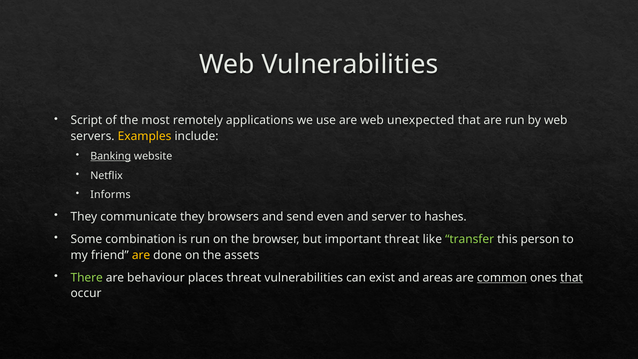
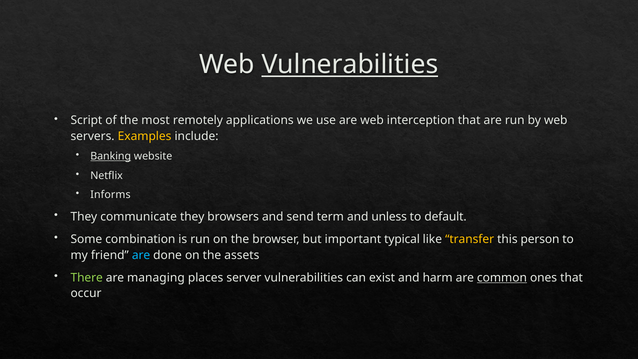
Vulnerabilities underline: none -> present (350, 65)
unexpected: unexpected -> interception (421, 120)
even: even -> term (330, 217)
server: server -> unless (389, 217)
hashes: hashes -> default (446, 217)
important threat: threat -> typical (402, 239)
transfer colour: light green -> yellow (470, 239)
are colour: yellow -> light blue (141, 255)
behaviour: behaviour -> managing (156, 278)
places threat: threat -> server (244, 278)
areas: areas -> harm (438, 278)
that underline: present -> none (572, 278)
